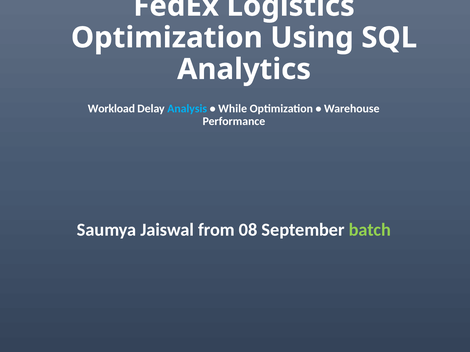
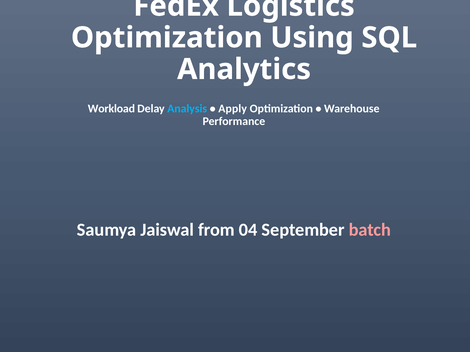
While: While -> Apply (233, 109)
08: 08 -> 04 (248, 230)
batch colour: light green -> pink (370, 230)
